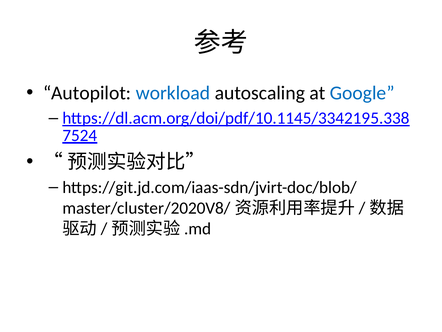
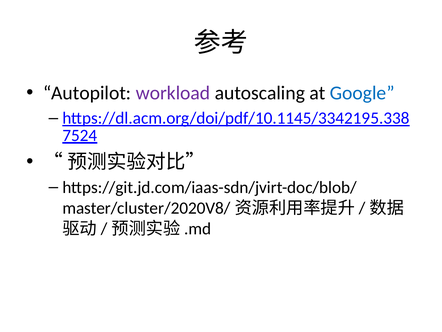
workload colour: blue -> purple (173, 93)
